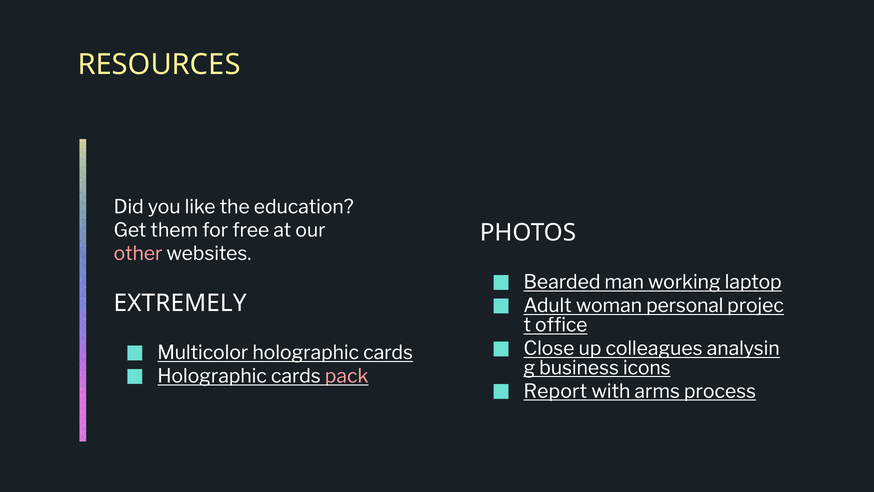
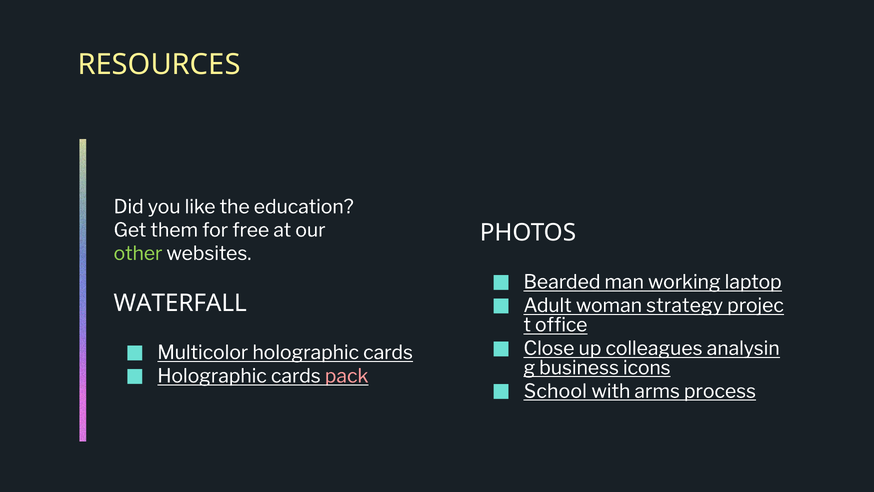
other colour: pink -> light green (138, 253)
personal: personal -> strategy (685, 305)
EXTREMELY: EXTREMELY -> WATERFALL (180, 303)
Report: Report -> School (555, 391)
